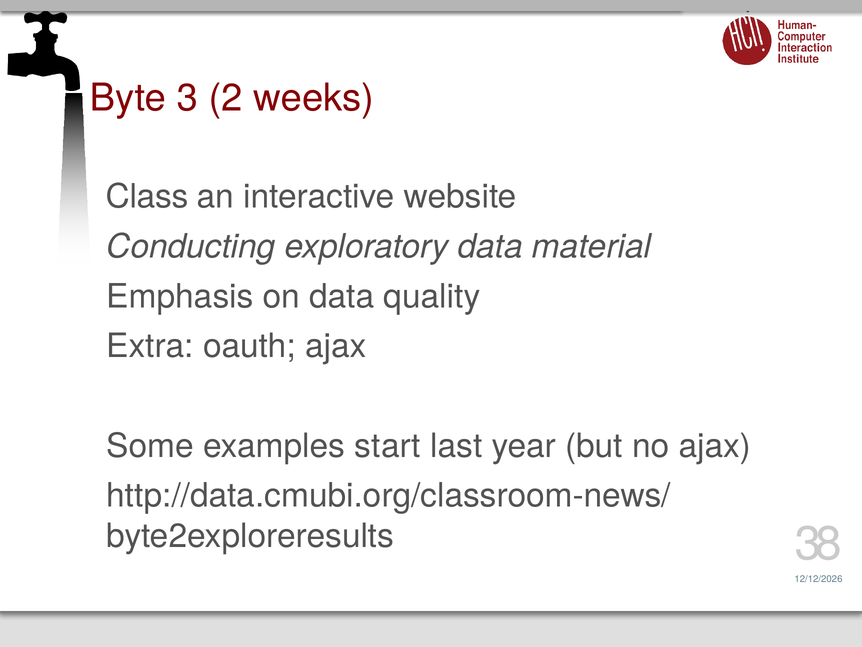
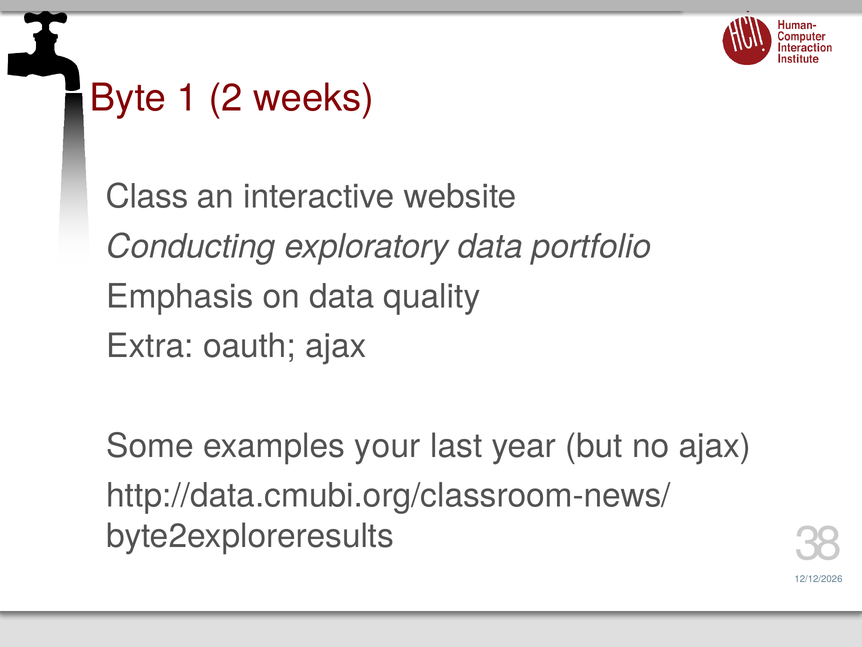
3: 3 -> 1 (187, 98)
material: material -> portfolio (592, 246)
start: start -> your (388, 446)
